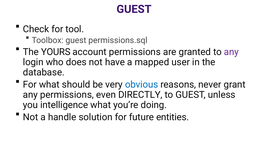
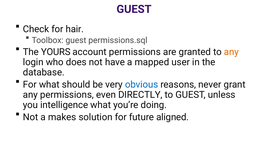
tool: tool -> hair (75, 29)
any colour: purple -> orange (231, 52)
handle: handle -> makes (62, 117)
entities: entities -> aligned (173, 117)
